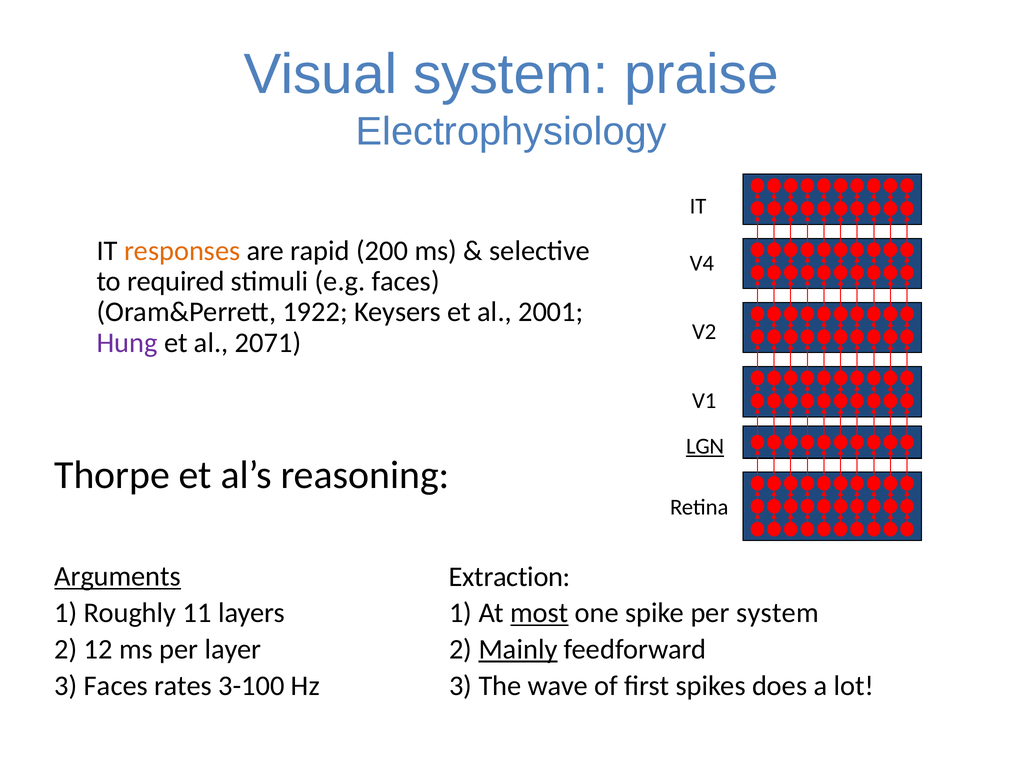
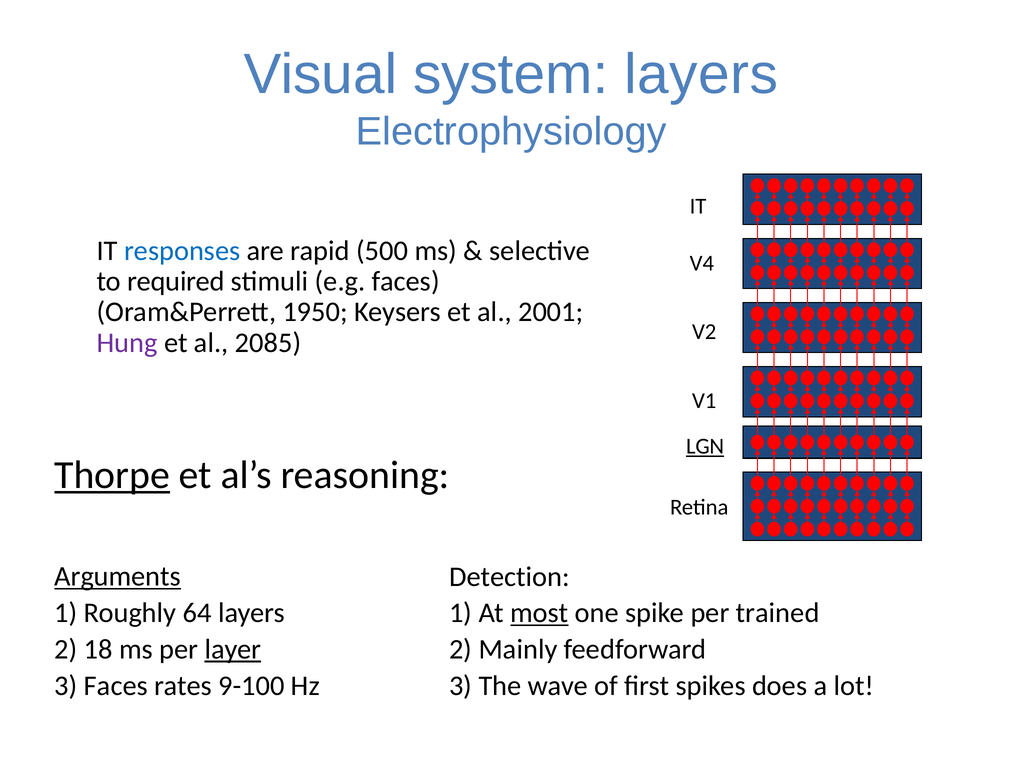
system praise: praise -> layers (701, 75)
responses colour: orange -> blue (182, 251)
200: 200 -> 500 (382, 251)
1922: 1922 -> 1950 (315, 312)
2071: 2071 -> 2085 (268, 343)
Thorpe underline: none -> present (112, 475)
Extraction: Extraction -> Detection (510, 577)
11: 11 -> 64 (197, 613)
per system: system -> trained (778, 613)
12: 12 -> 18 (98, 650)
layer underline: none -> present (233, 650)
Mainly underline: present -> none (518, 650)
3-100: 3-100 -> 9-100 (251, 686)
